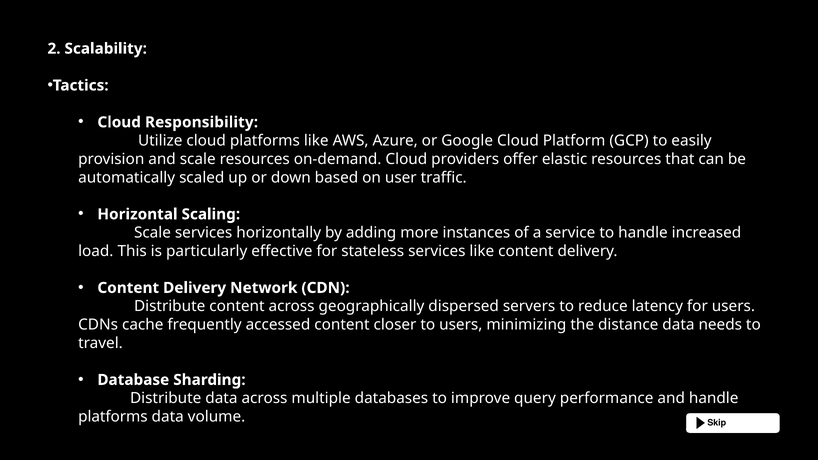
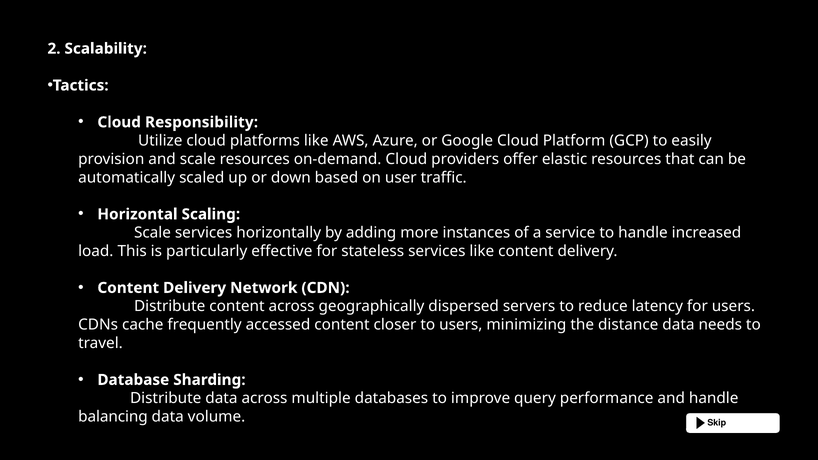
platforms: platforms -> balancing (113, 417)
